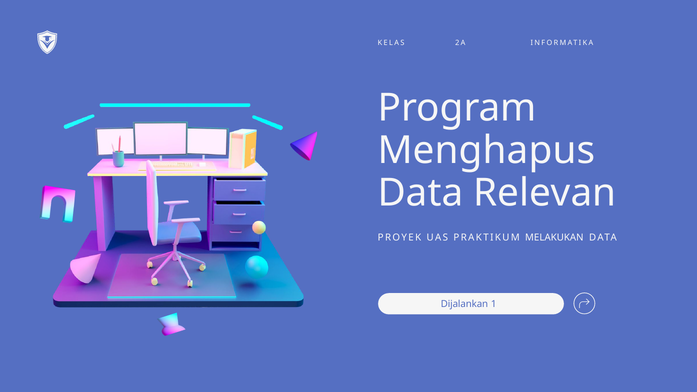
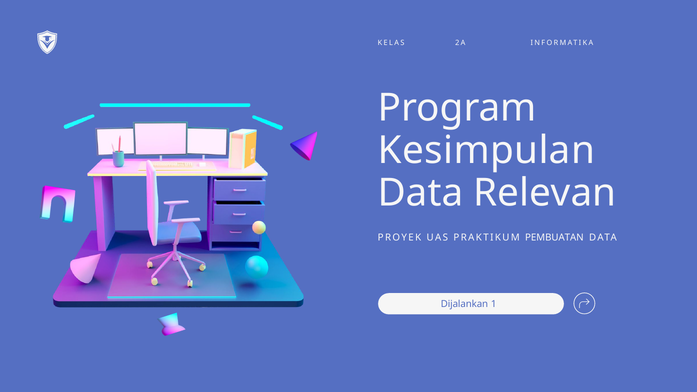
Menghapus: Menghapus -> Kesimpulan (486, 150)
MELAKUKAN: MELAKUKAN -> PEMBUATAN (554, 238)
